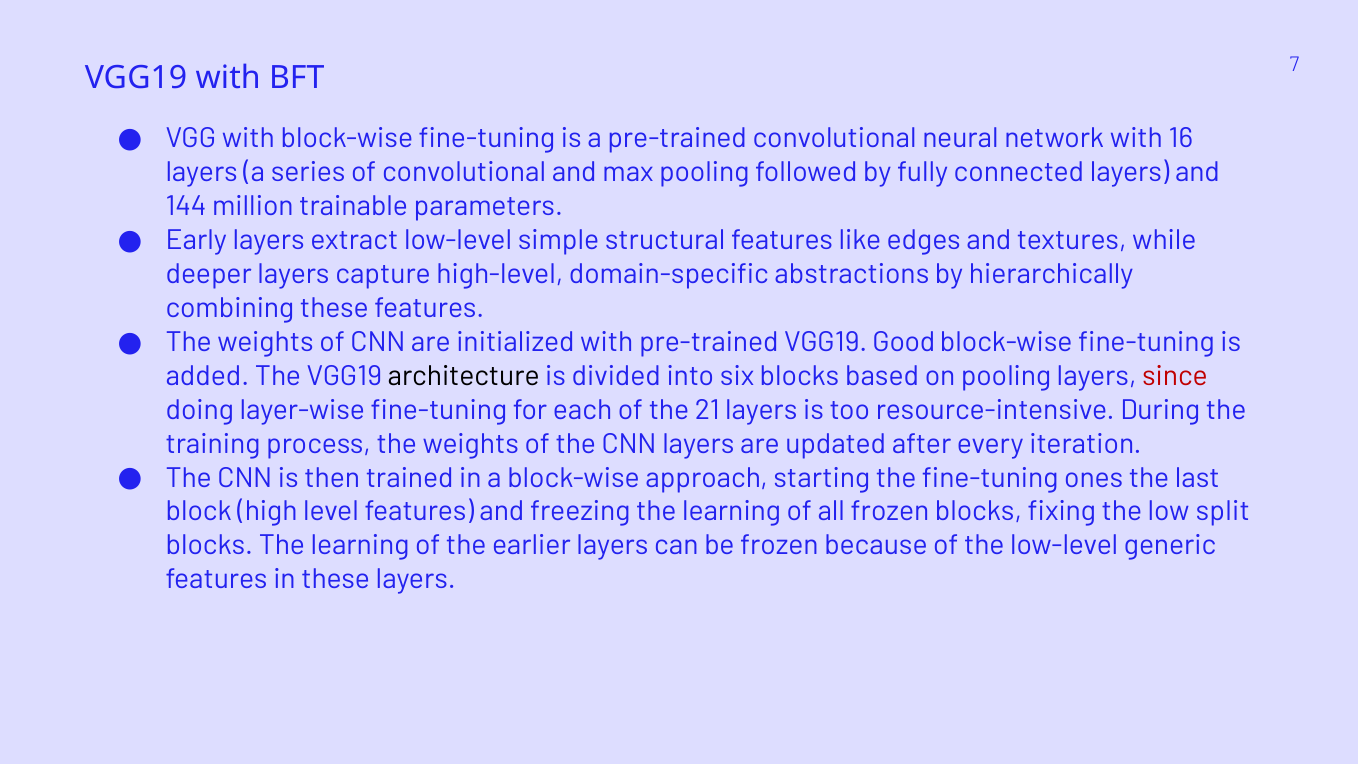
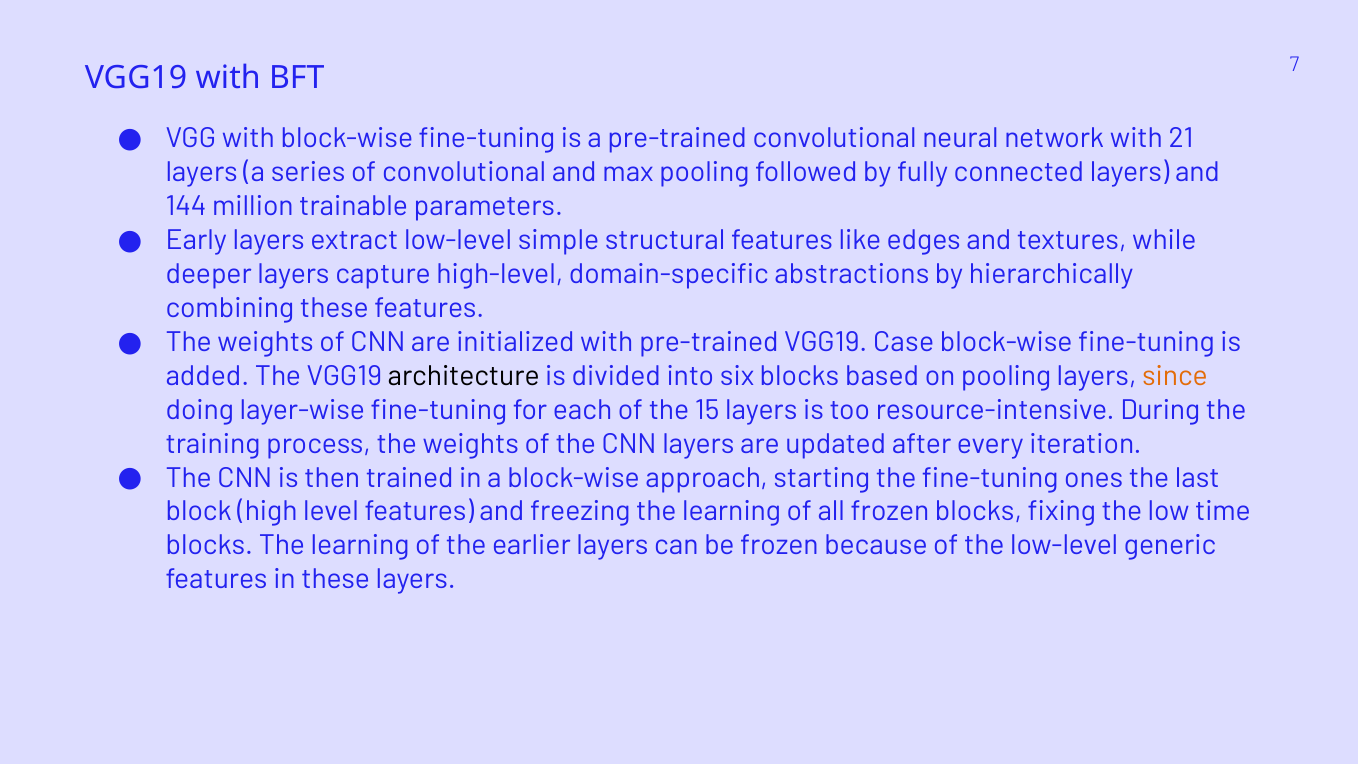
16: 16 -> 21 (1181, 138)
Good: Good -> Case (904, 342)
since colour: red -> orange (1175, 376)
21: 21 -> 15 (707, 410)
split: split -> time (1223, 512)
